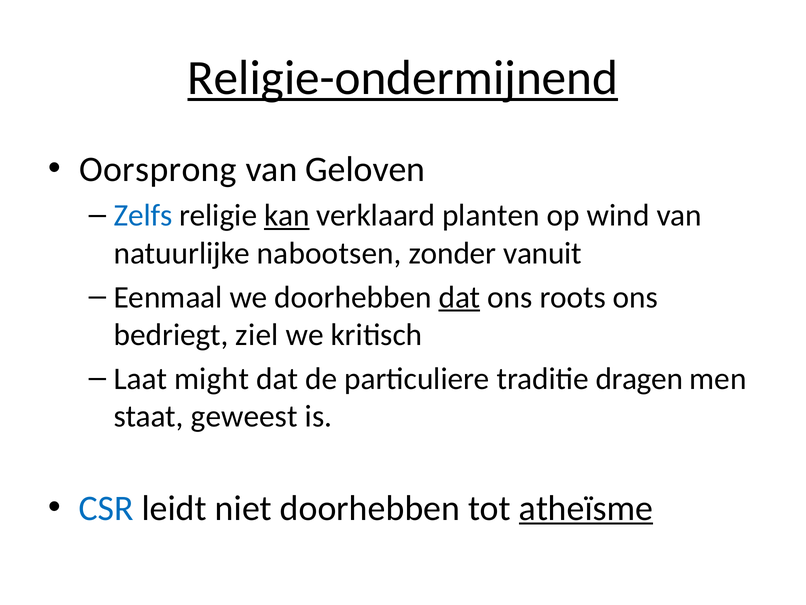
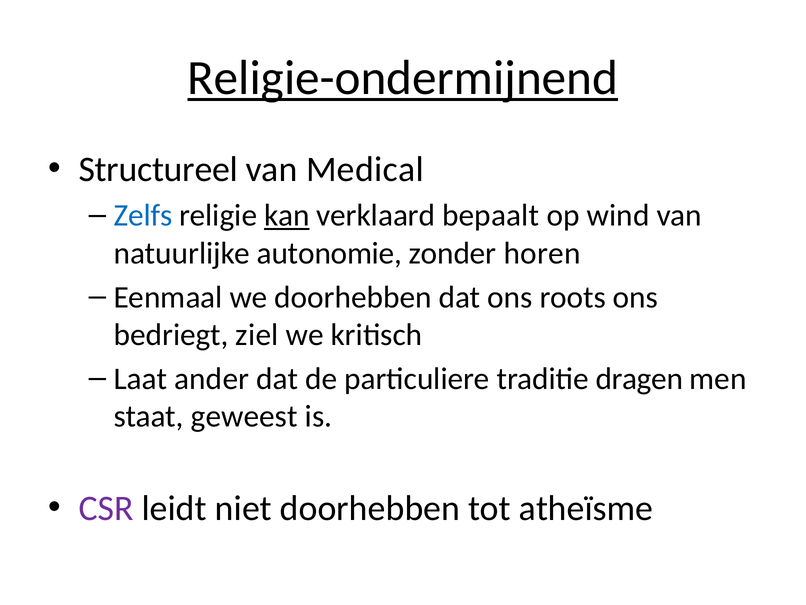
Oorsprong: Oorsprong -> Structureel (158, 169)
Geloven: Geloven -> Medical (365, 169)
planten: planten -> bepaalt (491, 215)
nabootsen: nabootsen -> autonomie (329, 253)
vanuit: vanuit -> horen (542, 253)
dat underline: present -> none (460, 297)
might: might -> ander (212, 378)
CSR colour: blue -> purple (106, 508)
atheïsme underline: present -> none (586, 508)
